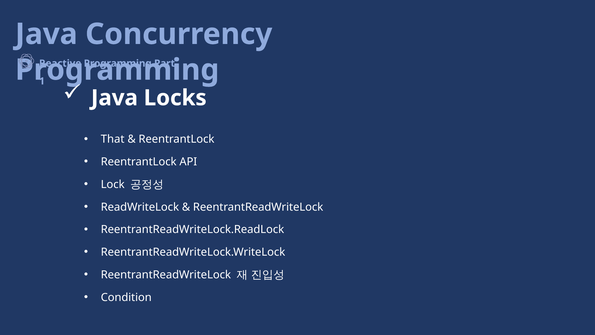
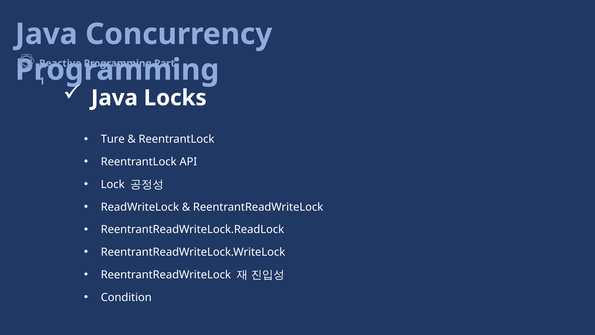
That: That -> Ture (113, 139)
